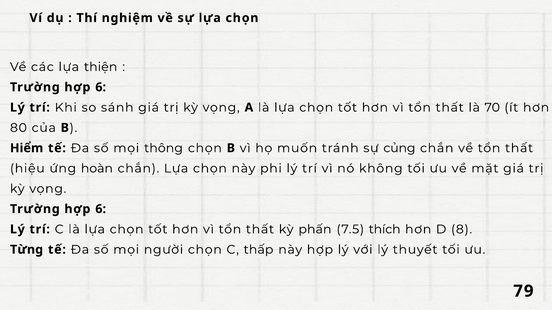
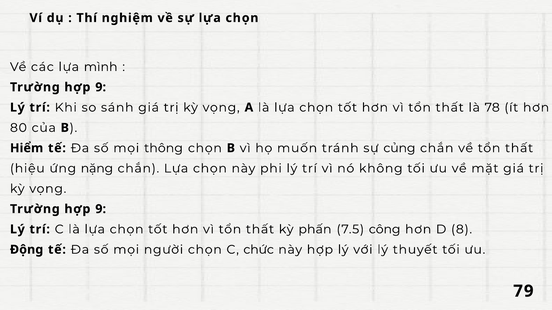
thiện: thiện -> mình (101, 67)
6: 6 -> 9 (101, 87)
70: 70 -> 78 (492, 108)
hoàn: hoàn -> nặng (97, 169)
6: 6 -> 9 (101, 209)
thích: thích -> công (385, 230)
Từng: Từng -> Động (27, 250)
thấp: thấp -> chức (259, 250)
